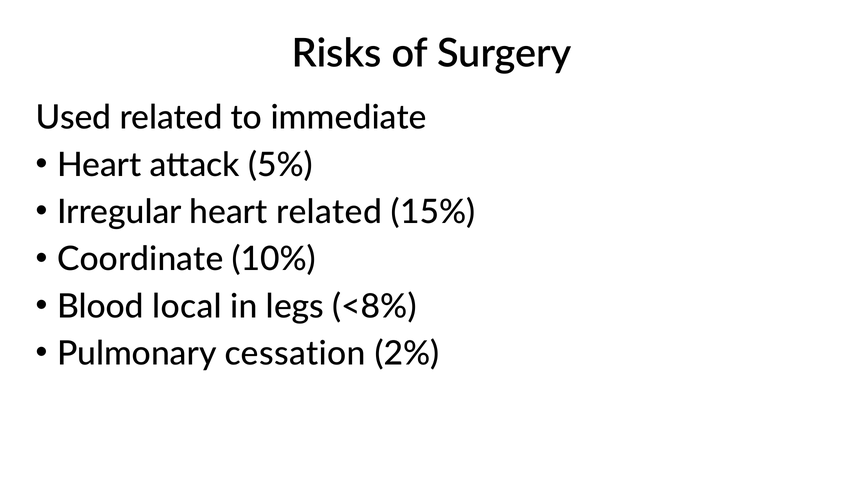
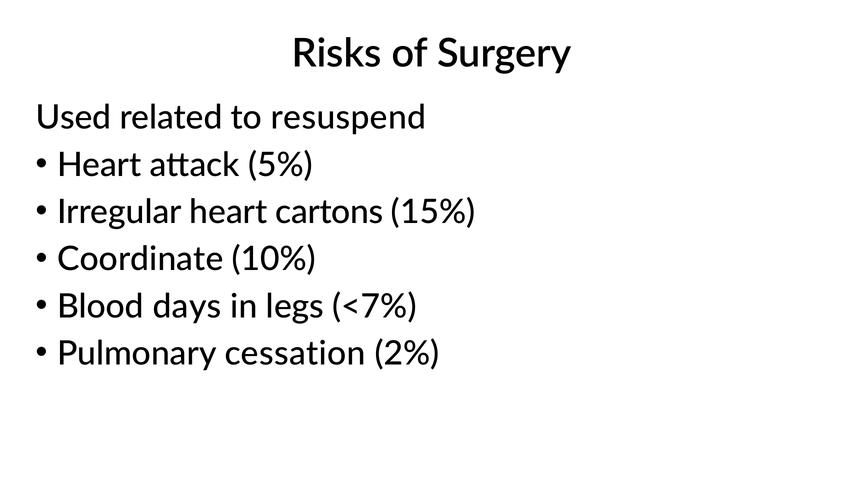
immediate: immediate -> resuspend (349, 118)
heart related: related -> cartons (329, 212)
local: local -> days (187, 307)
<8%: <8% -> <7% (374, 307)
